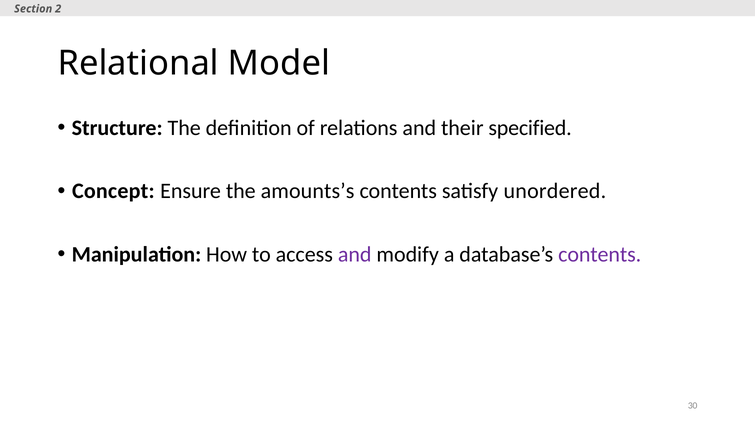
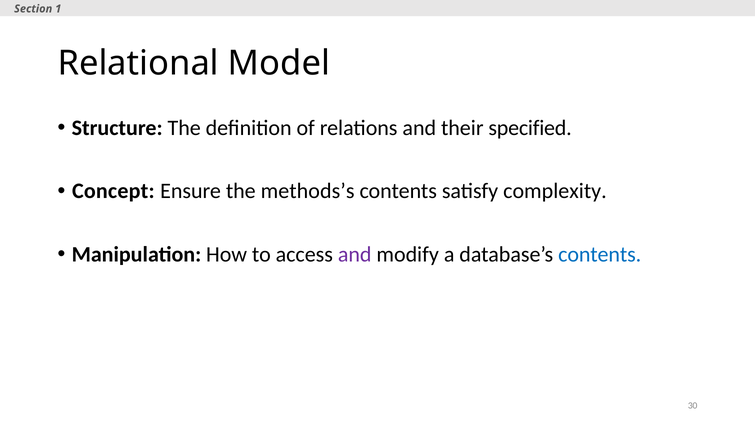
2: 2 -> 1 (58, 9)
amounts’s: amounts’s -> methods’s (308, 191)
unordered: unordered -> complexity (555, 191)
contents colour: purple -> blue (600, 254)
